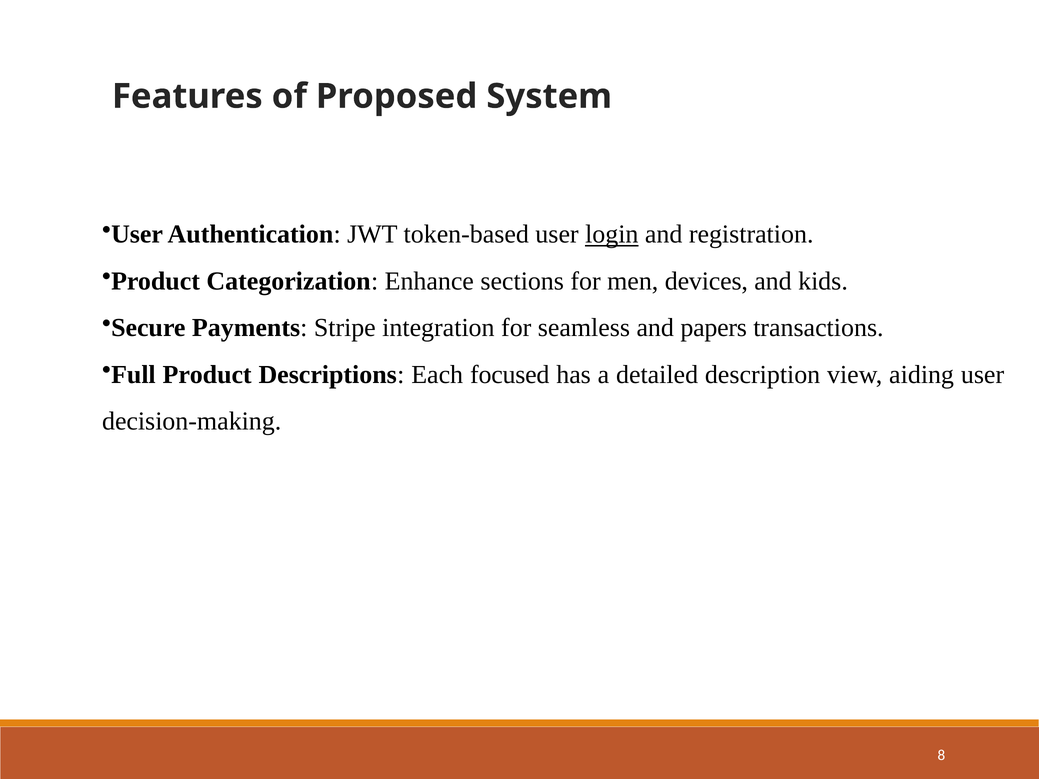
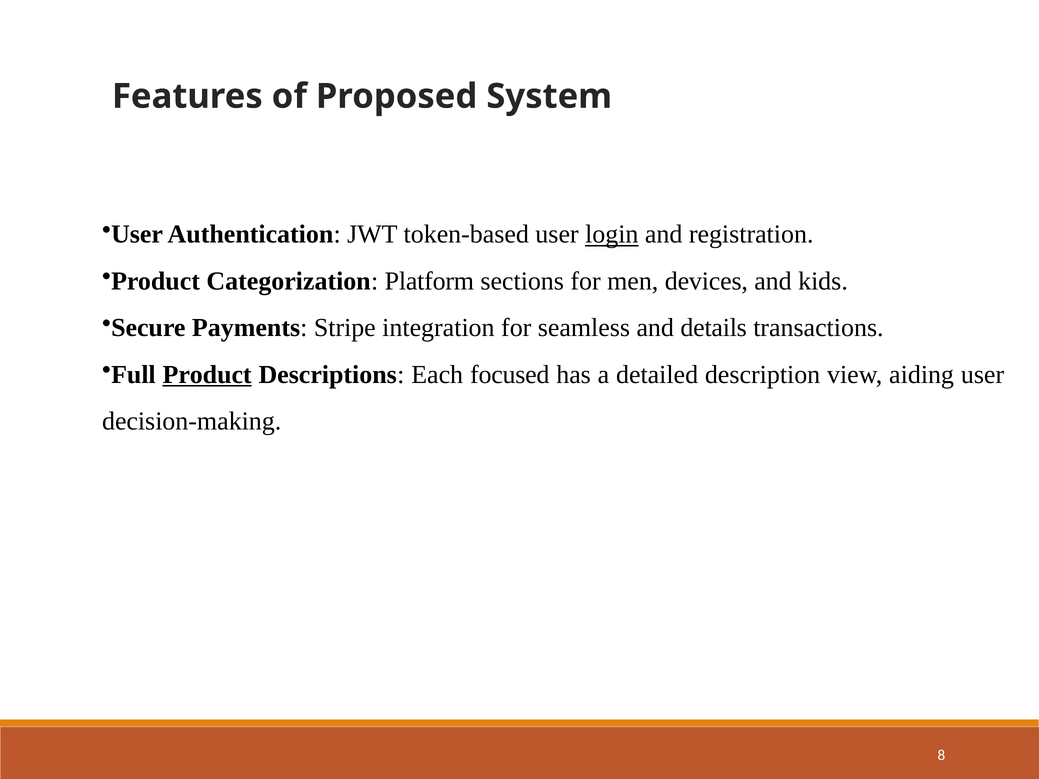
Enhance: Enhance -> Platform (429, 281)
papers: papers -> details (714, 328)
Product underline: none -> present (207, 375)
